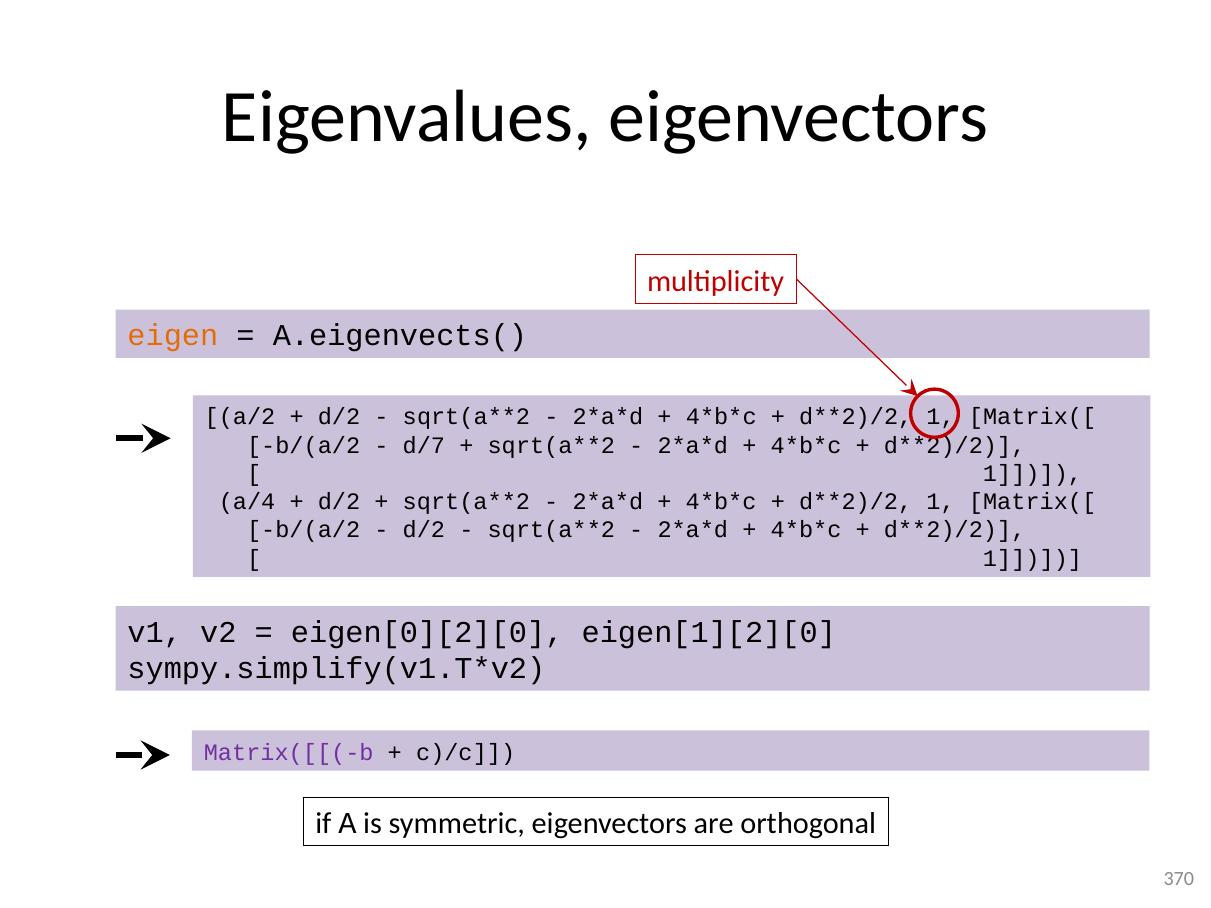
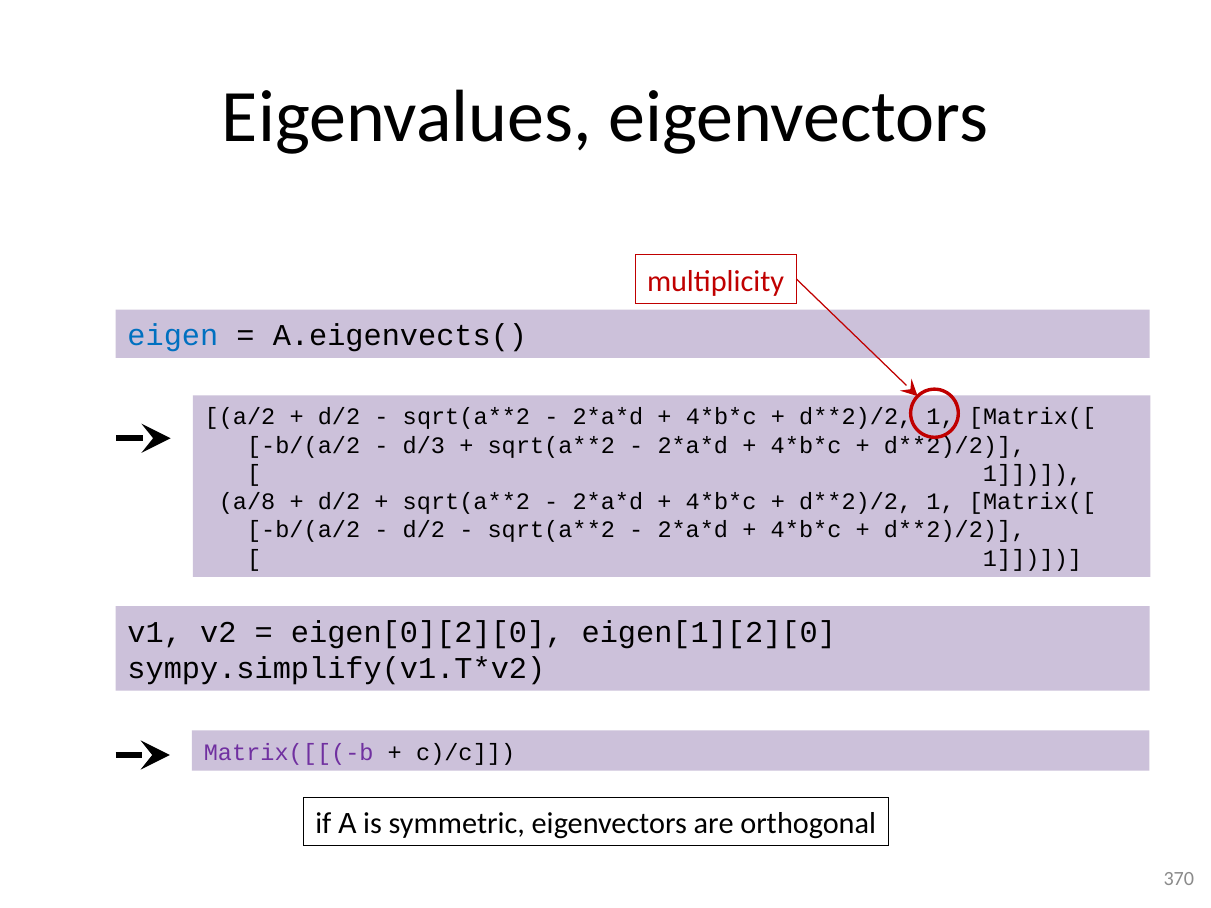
eigen colour: orange -> blue (173, 336)
d/7: d/7 -> d/3 (424, 446)
a/4: a/4 -> a/8 (247, 502)
